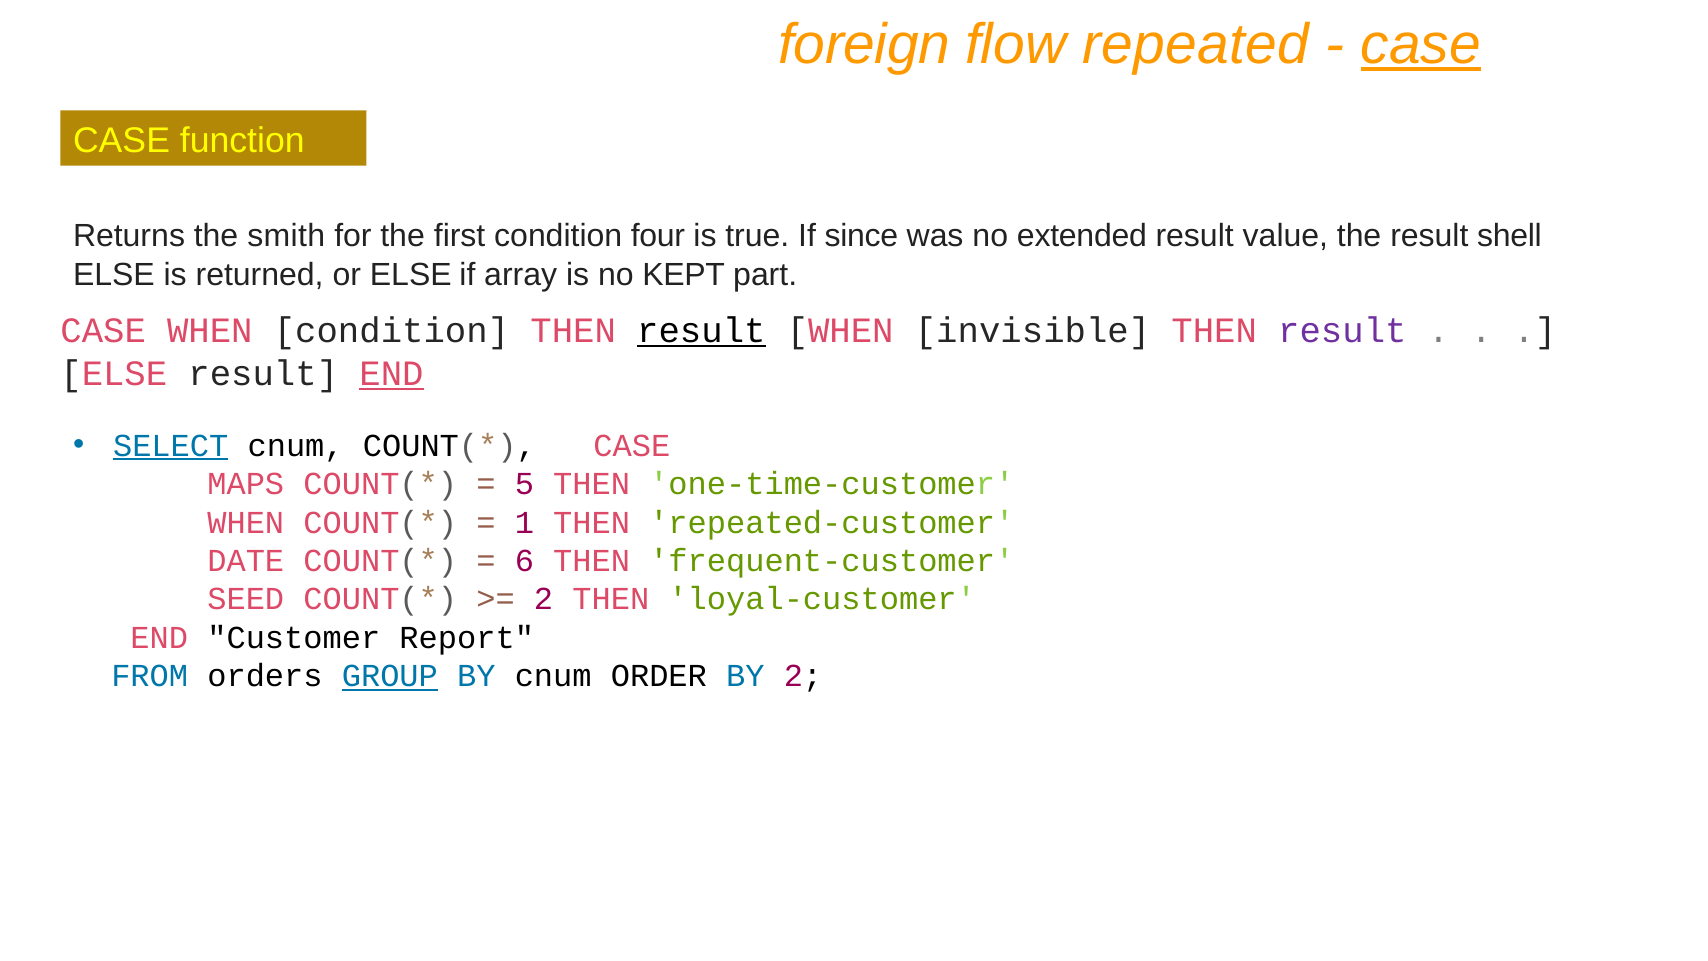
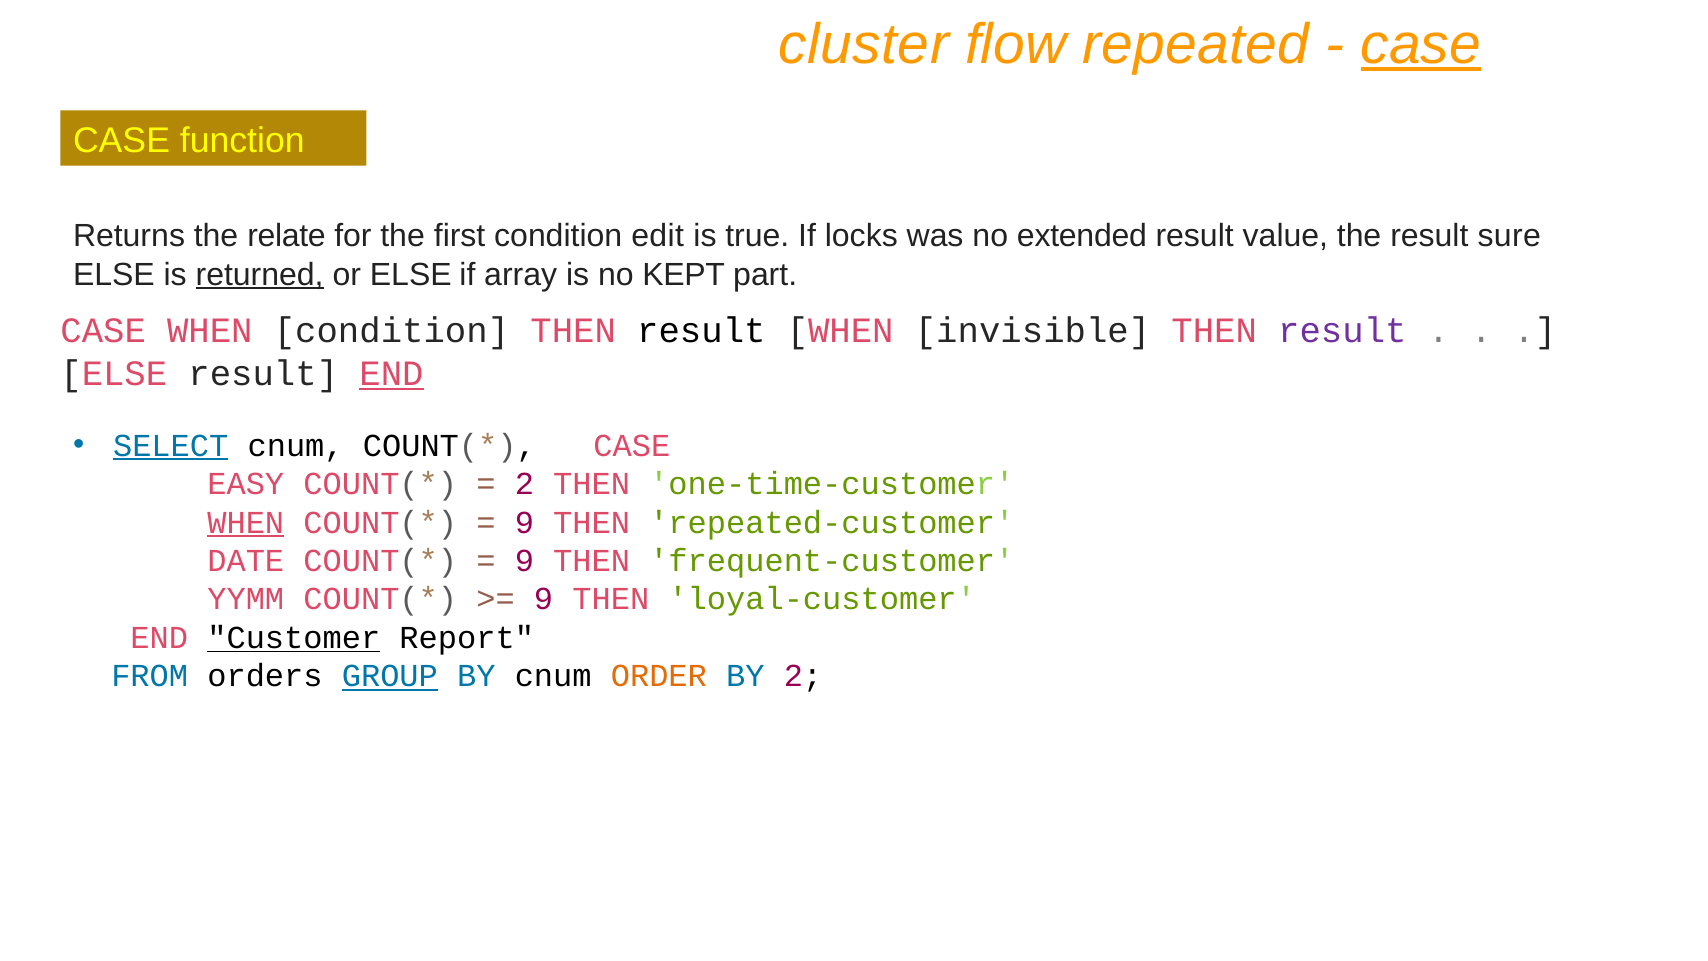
foreign: foreign -> cluster (864, 44)
smith: smith -> relate (287, 236)
four: four -> edit (658, 236)
since: since -> locks (861, 236)
shell: shell -> sure (1509, 236)
returned underline: none -> present (260, 274)
result underline: present -> none (701, 331)
MAPS: MAPS -> EASY (246, 484)
5: 5 -> 2 (524, 484)
WHEN underline: none -> present (246, 522)
1: 1 -> 9 (524, 522)
6: 6 -> 9 (524, 561)
SEED: SEED -> YYMM (246, 599)
2: 2 -> 9 (544, 599)
Customer underline: none -> present (294, 638)
ORDER colour: black -> orange (659, 676)
